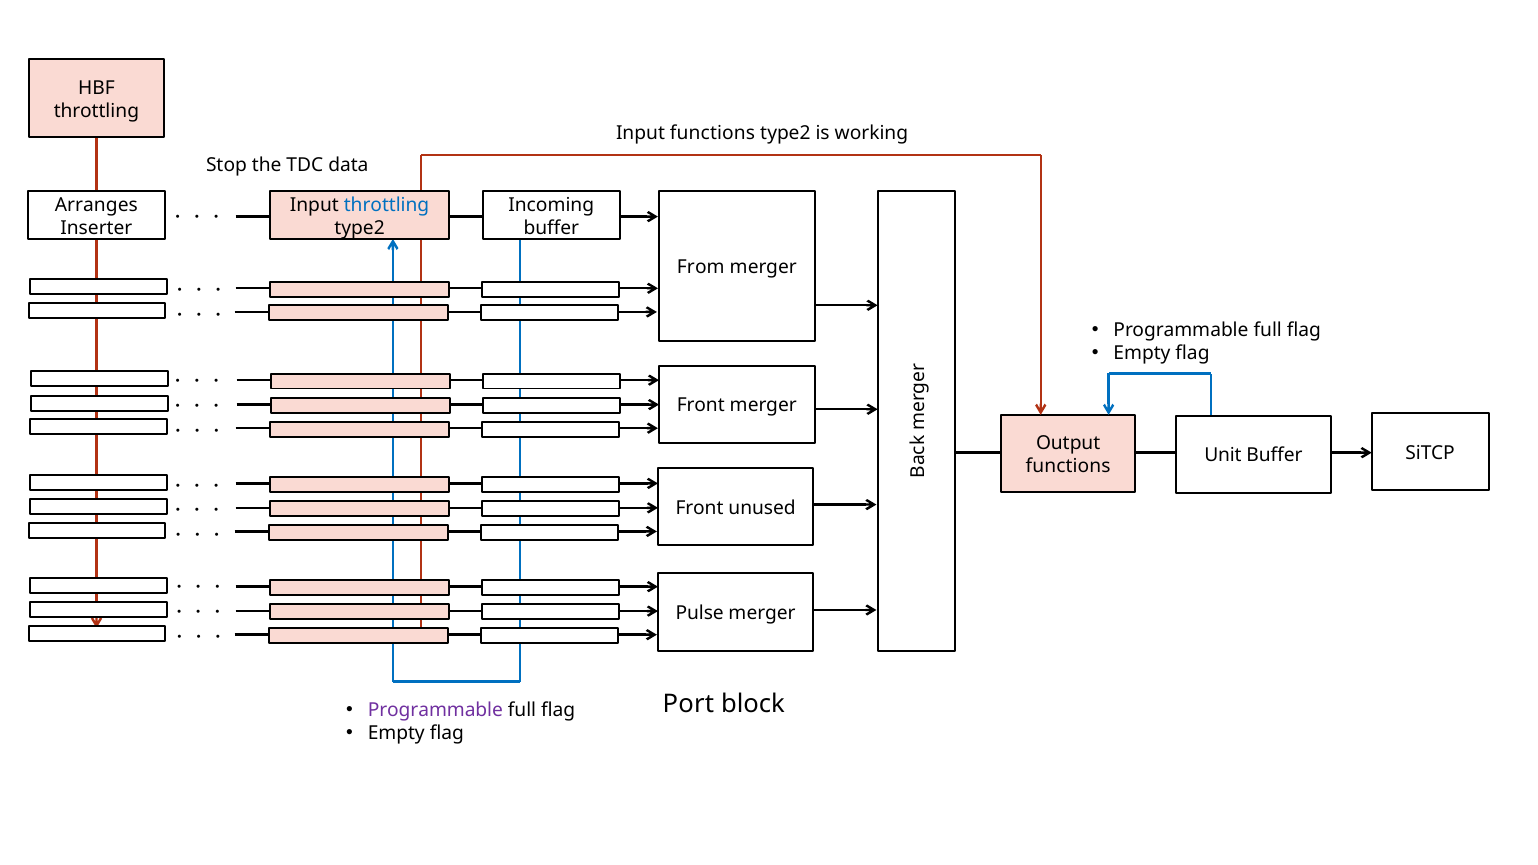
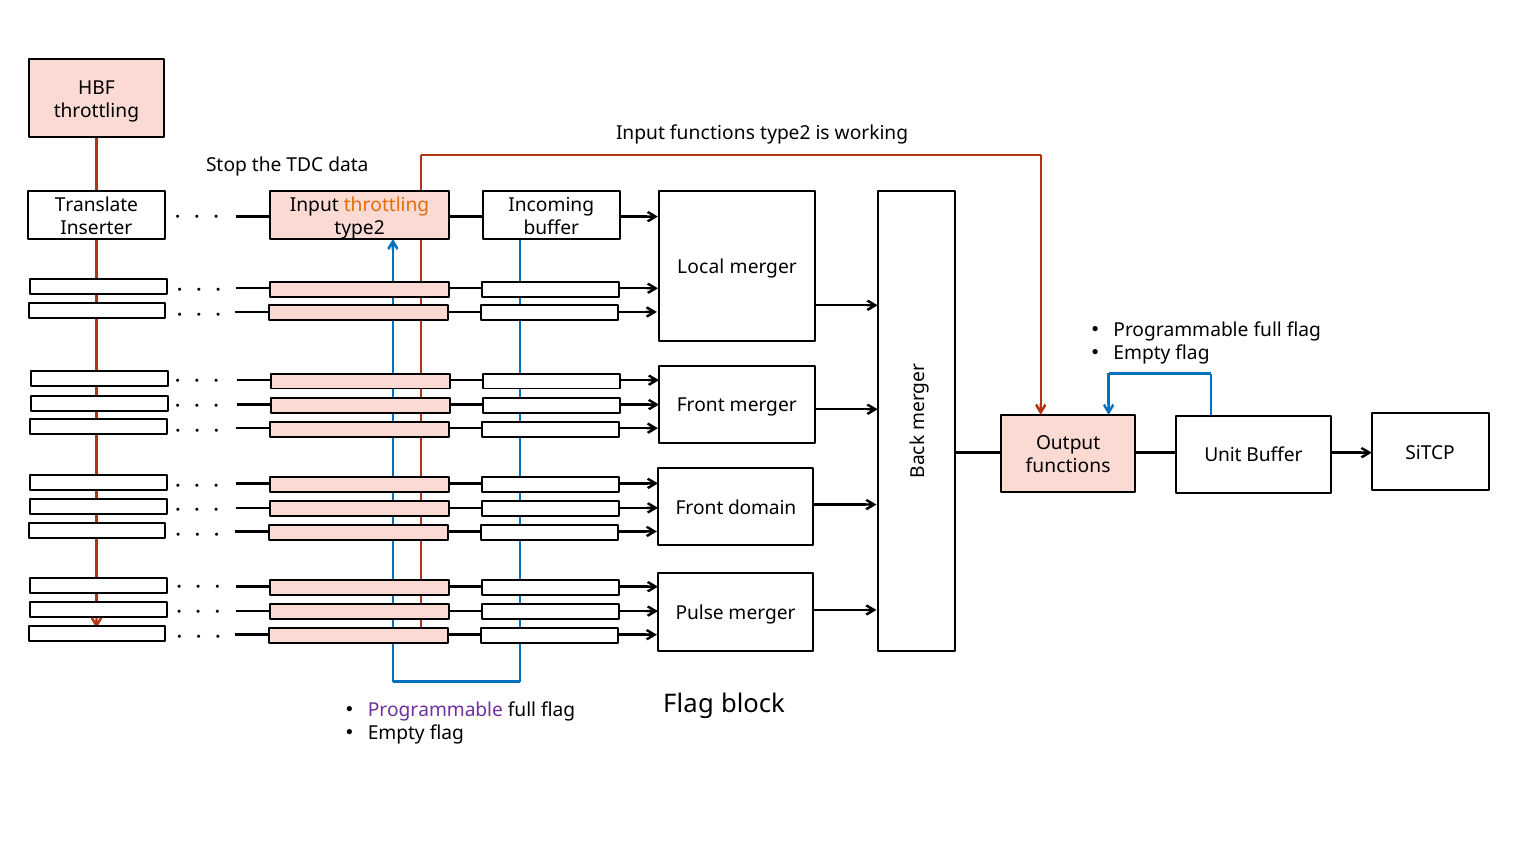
Arranges: Arranges -> Translate (96, 205)
throttling colour: blue -> orange (387, 205)
From: From -> Local (701, 267)
unused: unused -> domain (762, 508)
Port: Port -> Flag (688, 705)
